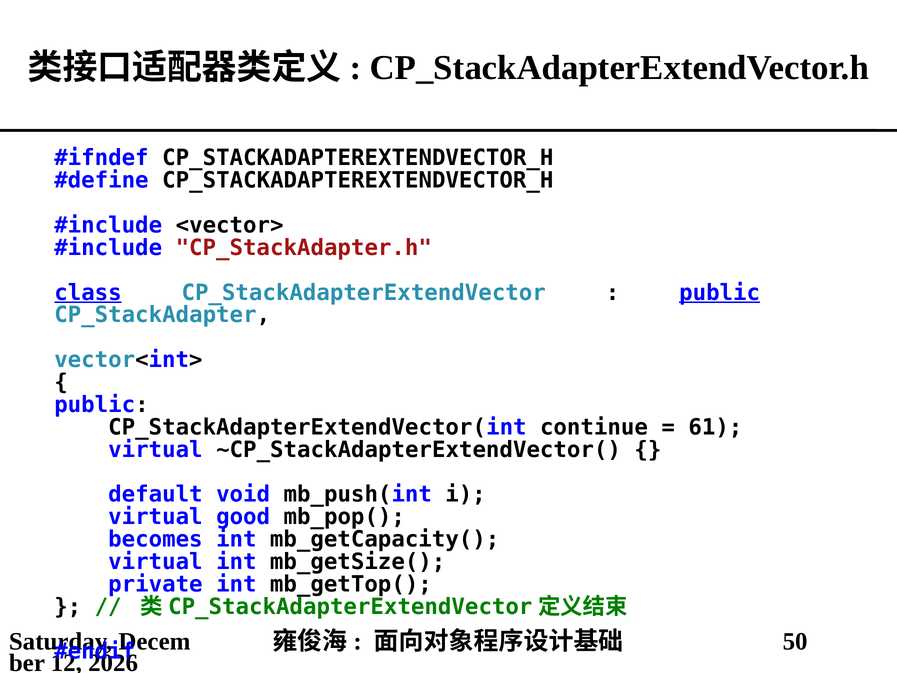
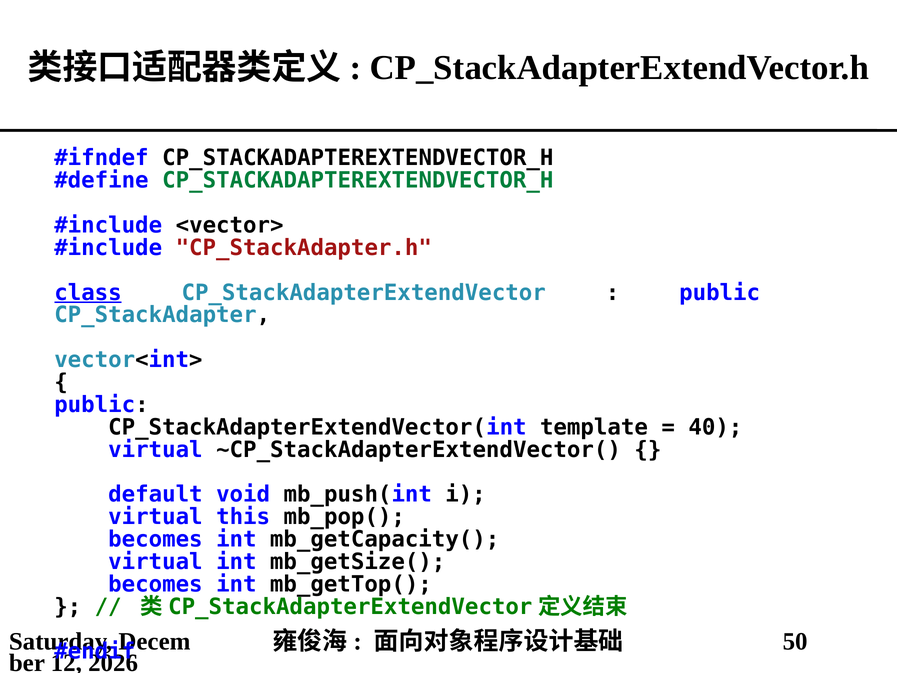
CP_STACKADAPTEREXTENDVECTOR_H colour: black -> green (358, 180)
public underline: present -> none (720, 293)
continue: continue -> template (594, 427)
61: 61 -> 40 (715, 427)
good: good -> this (243, 517)
private: private -> becomes (155, 584)
